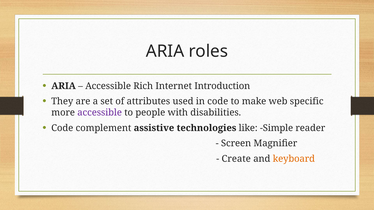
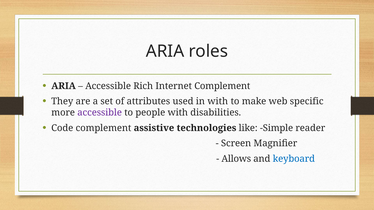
Internet Introduction: Introduction -> Complement (222, 86)
in code: code -> with (218, 102)
Create: Create -> Allows (236, 159)
keyboard colour: orange -> blue (294, 159)
